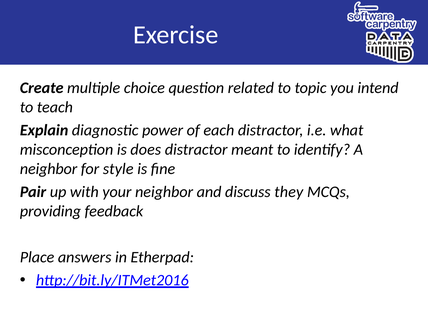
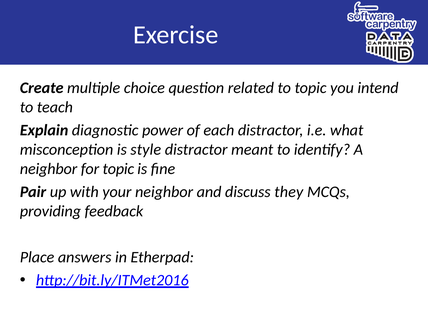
does: does -> style (146, 149)
for style: style -> topic (118, 169)
